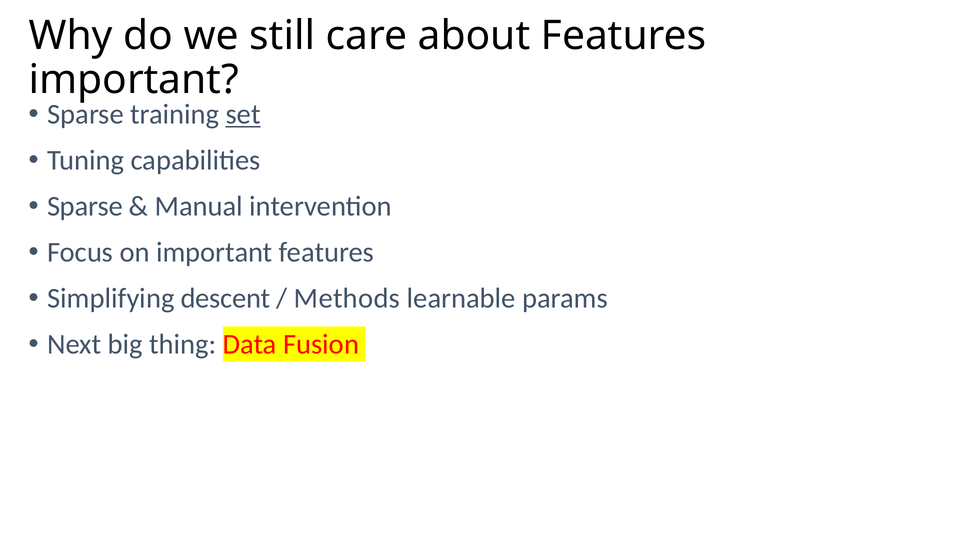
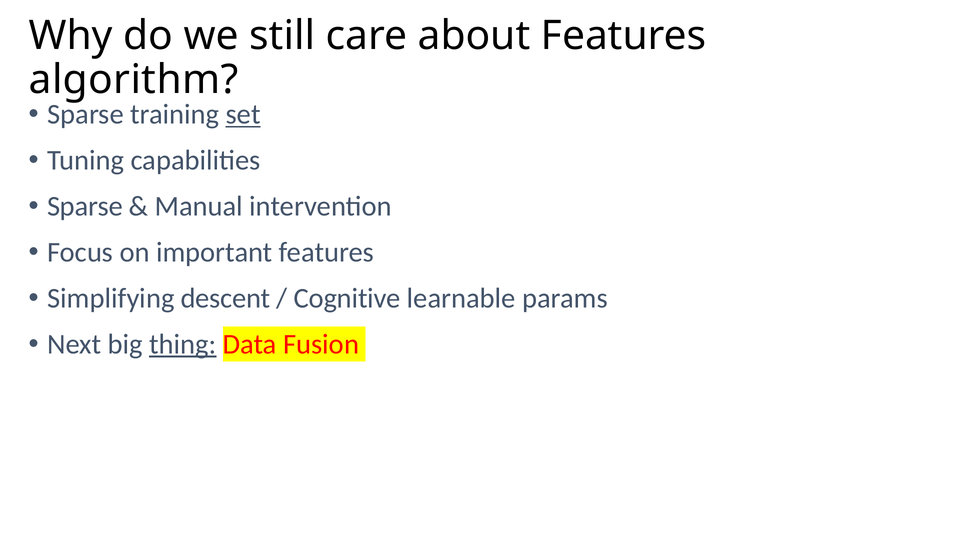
important: important -> algorithm (134, 80)
Methods: Methods -> Cognitive (347, 298)
thing underline: none -> present (183, 344)
